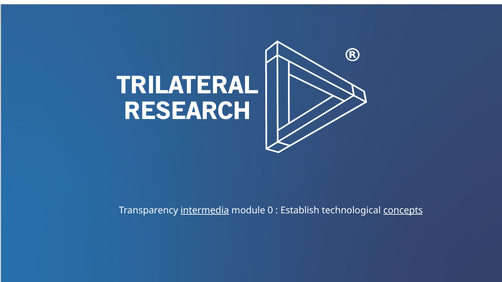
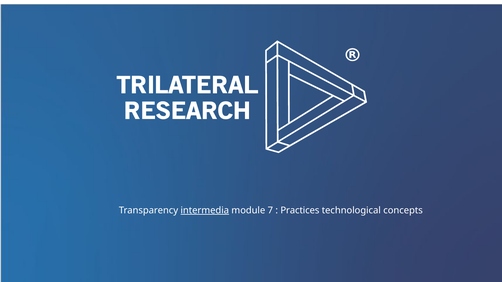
0: 0 -> 7 (270, 211)
Establish: Establish -> Practices (300, 211)
concepts underline: present -> none (403, 211)
